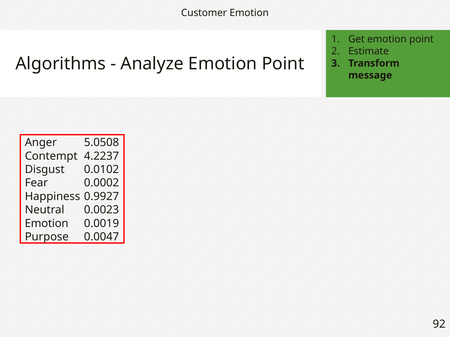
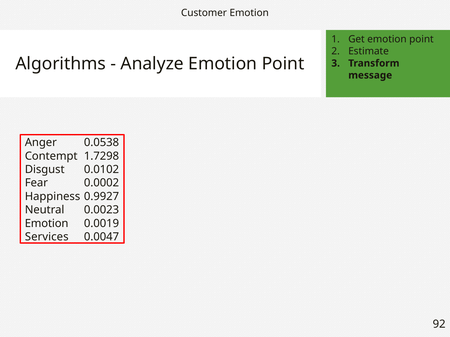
5.0508: 5.0508 -> 0.0538 (102, 143)
4.2237: 4.2237 -> 1.7298 (102, 156)
Purpose: Purpose -> Services (47, 237)
